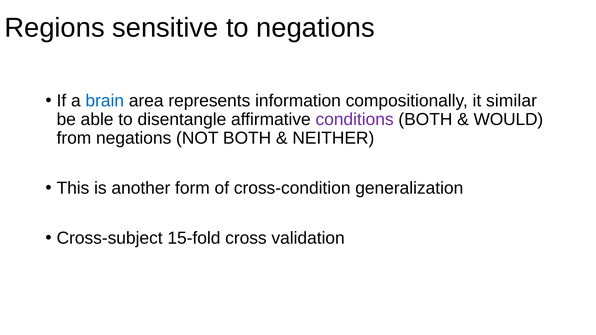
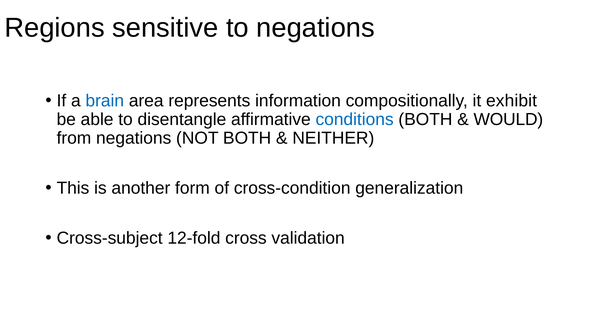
similar: similar -> exhibit (512, 101)
conditions colour: purple -> blue (355, 120)
15-fold: 15-fold -> 12-fold (194, 238)
